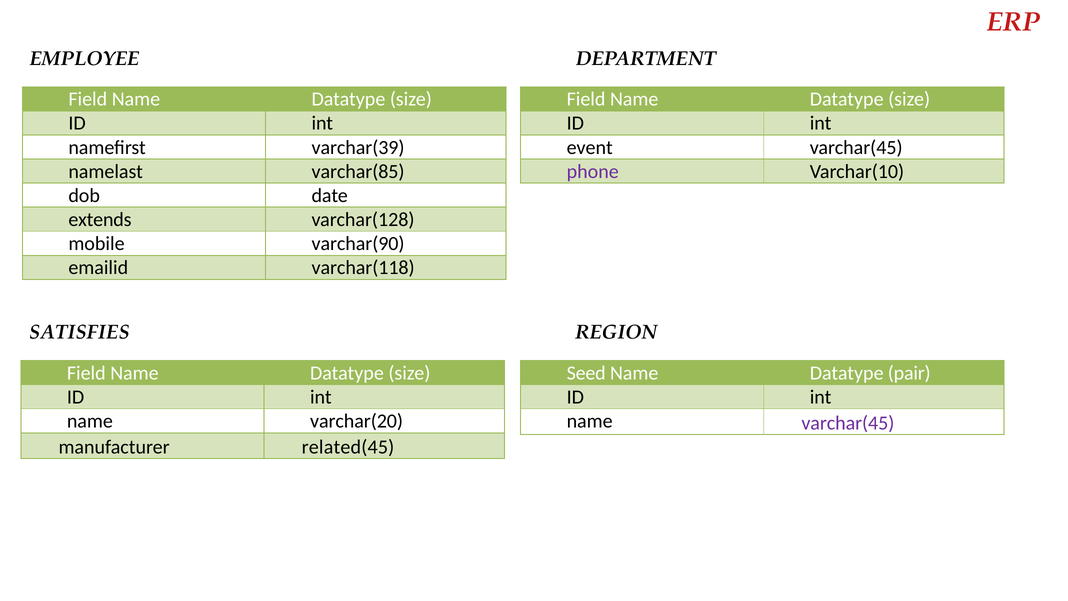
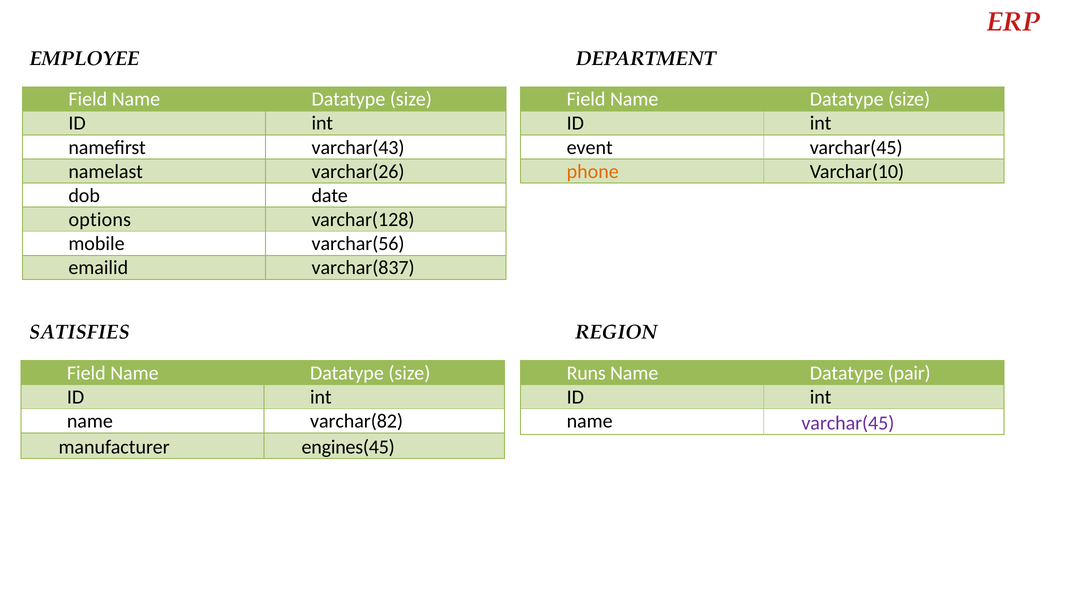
varchar(39: varchar(39 -> varchar(43 (358, 147)
varchar(85: varchar(85 -> varchar(26 (358, 171)
phone colour: purple -> orange (593, 171)
extends: extends -> options (100, 220)
varchar(90: varchar(90 -> varchar(56 (358, 244)
varchar(118: varchar(118 -> varchar(837 (363, 268)
Seed: Seed -> Runs (586, 373)
varchar(20: varchar(20 -> varchar(82 (357, 421)
related(45: related(45 -> engines(45 (348, 447)
